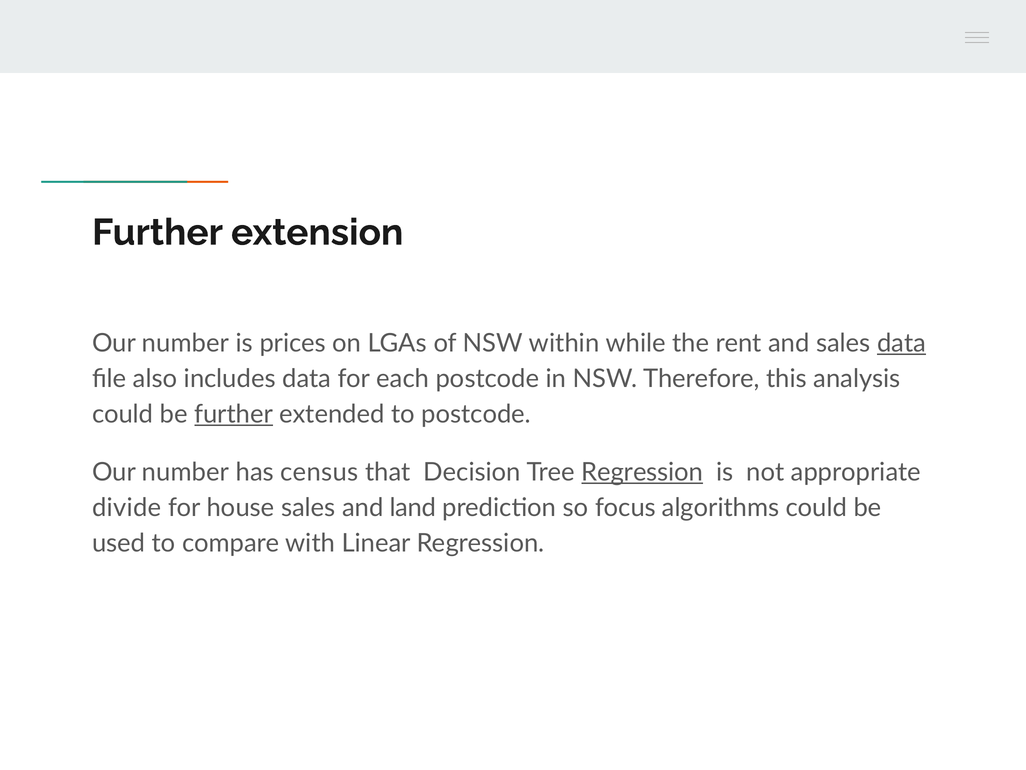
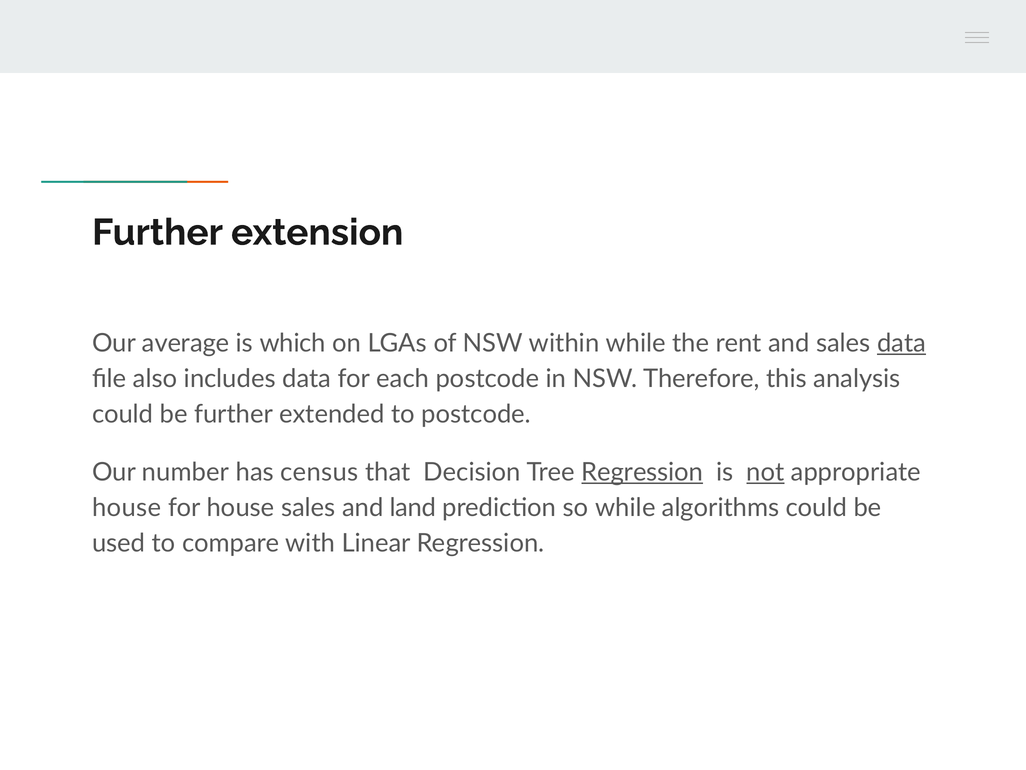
number: number -> average (186, 343)
prices: prices -> which (293, 343)
further underline: present -> none (234, 414)
not underline: none -> present (765, 472)
divide: divide -> house (127, 507)
so focus: focus -> while (625, 507)
